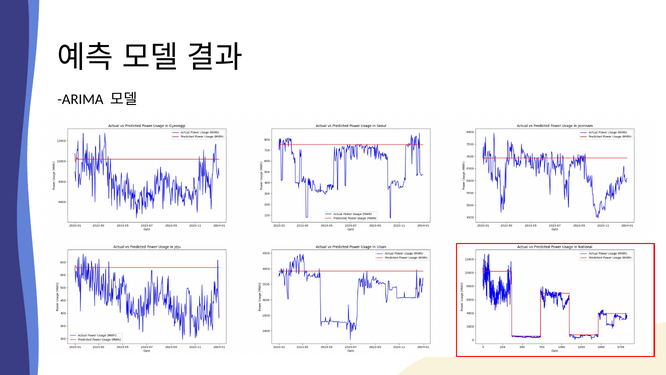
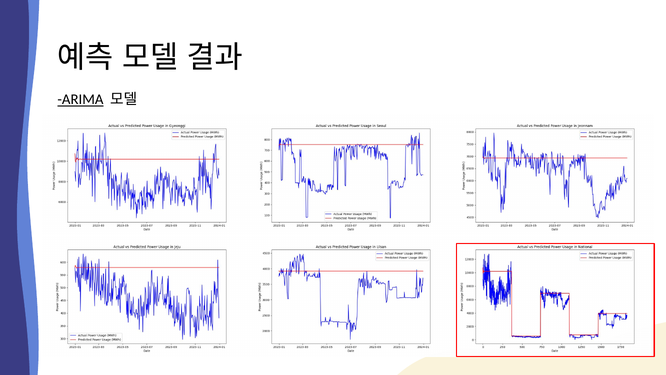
ARIMA underline: none -> present (80, 99)
